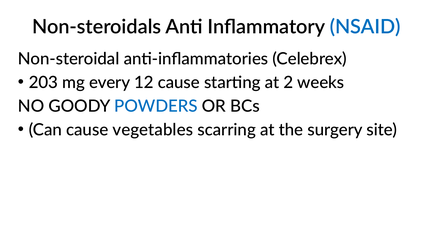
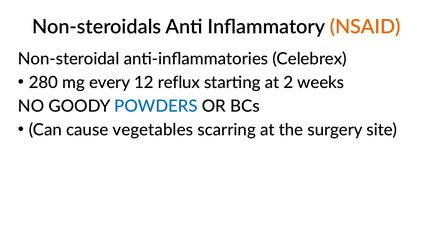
NSAID colour: blue -> orange (365, 27)
203: 203 -> 280 (43, 83)
12 cause: cause -> reflux (179, 83)
